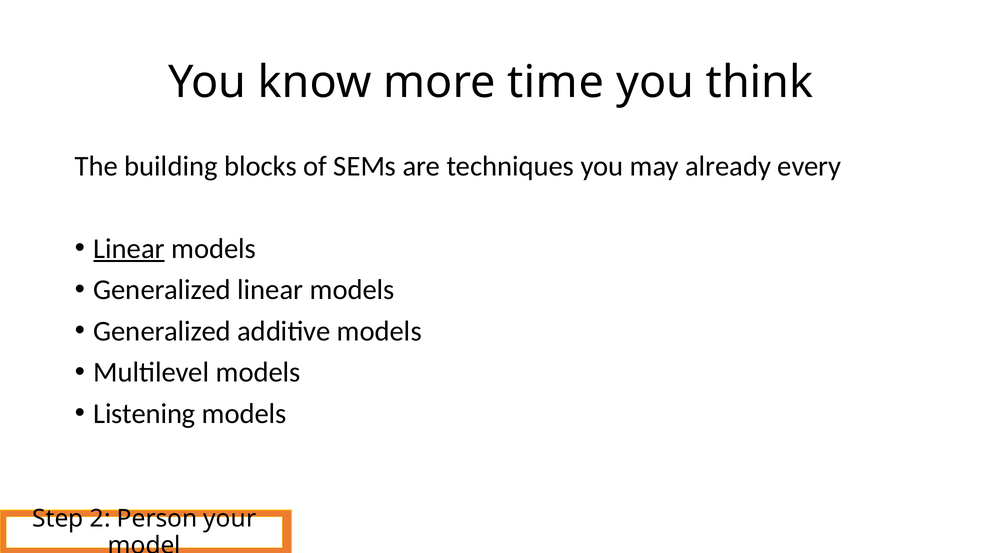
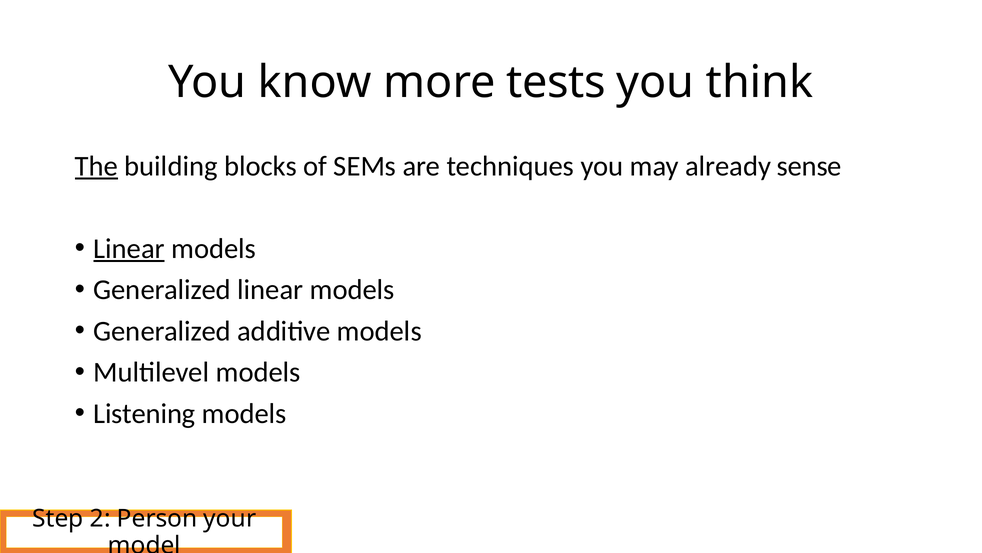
time: time -> tests (556, 82)
The underline: none -> present (96, 166)
every: every -> sense (809, 166)
